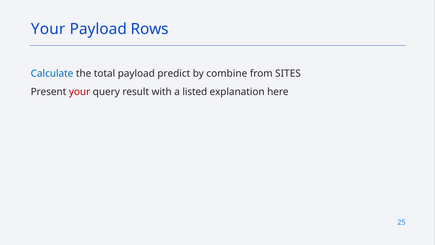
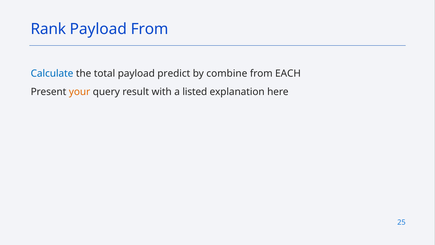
Your: Your -> Rank (48, 29)
Payload Rows: Rows -> From (150, 29)
SITES: SITES -> EACH (288, 73)
your colour: red -> orange (80, 92)
